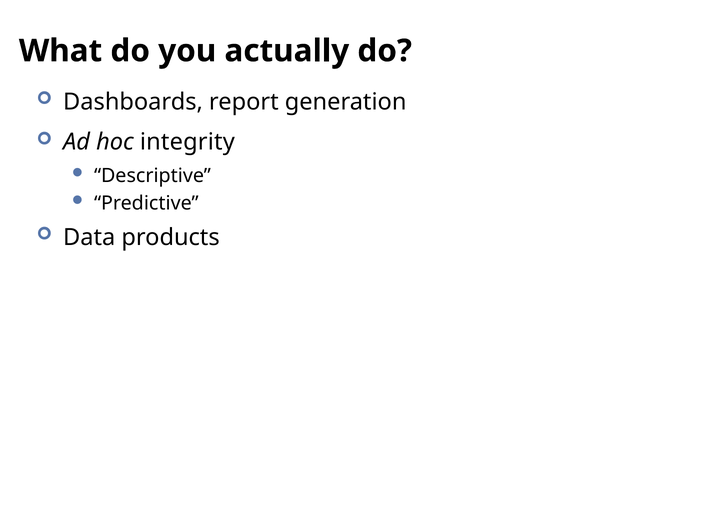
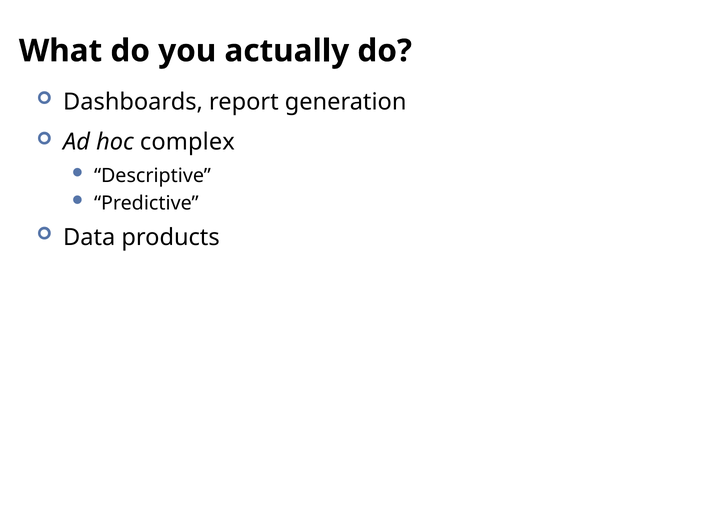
integrity: integrity -> complex (187, 142)
